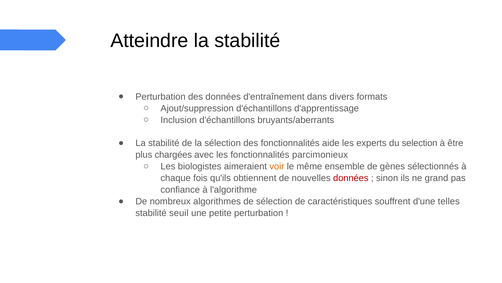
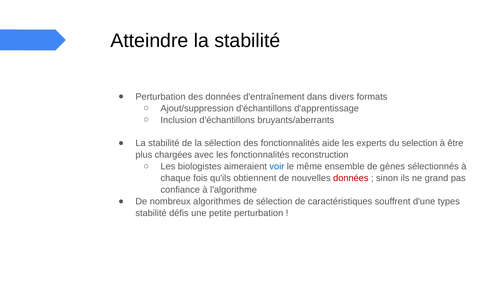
parcimonieux: parcimonieux -> reconstruction (320, 155)
voir colour: orange -> blue (277, 166)
telles: telles -> types (449, 201)
seuil: seuil -> défis (179, 213)
